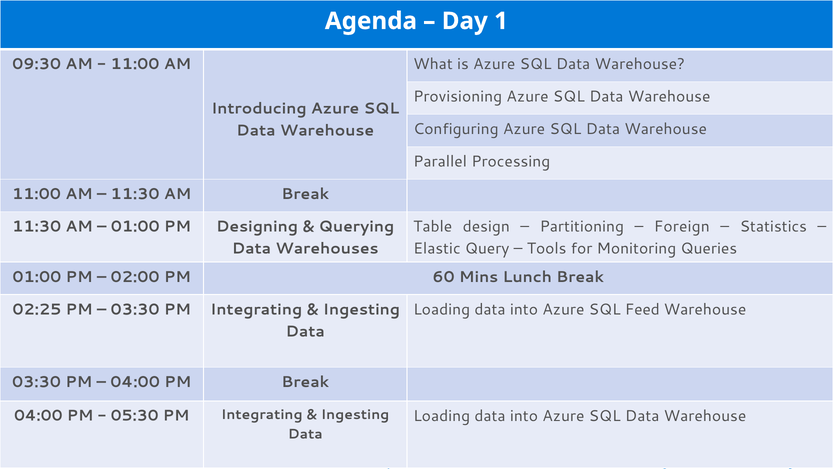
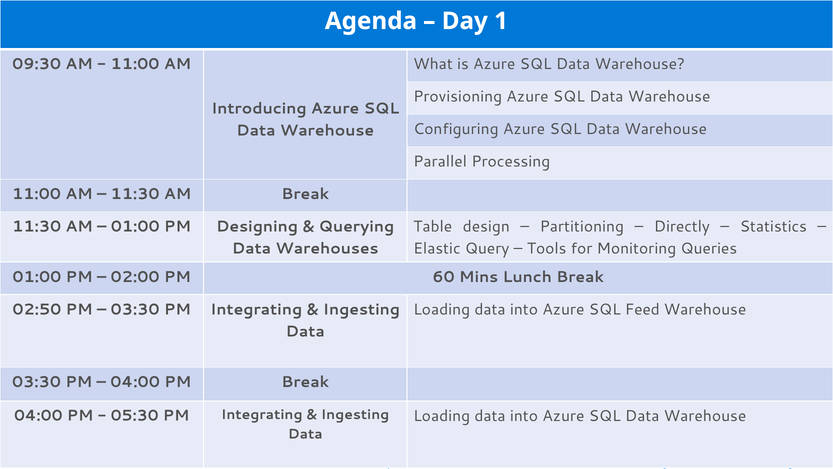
Foreign: Foreign -> Directly (682, 226)
02:25: 02:25 -> 02:50 (37, 309)
